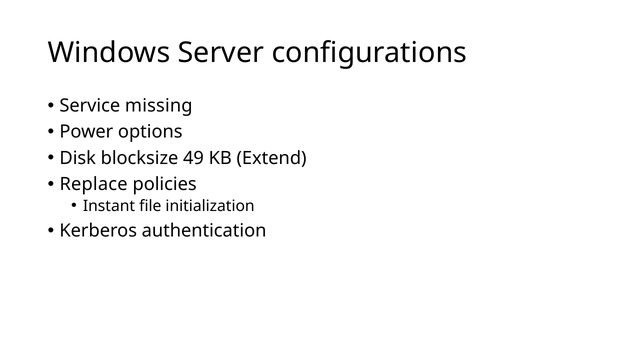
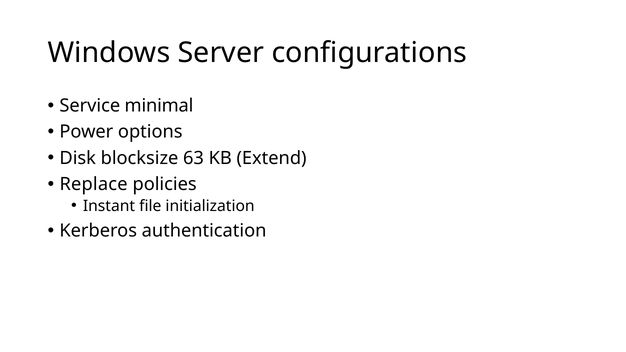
missing: missing -> minimal (159, 106)
49: 49 -> 63 (193, 158)
